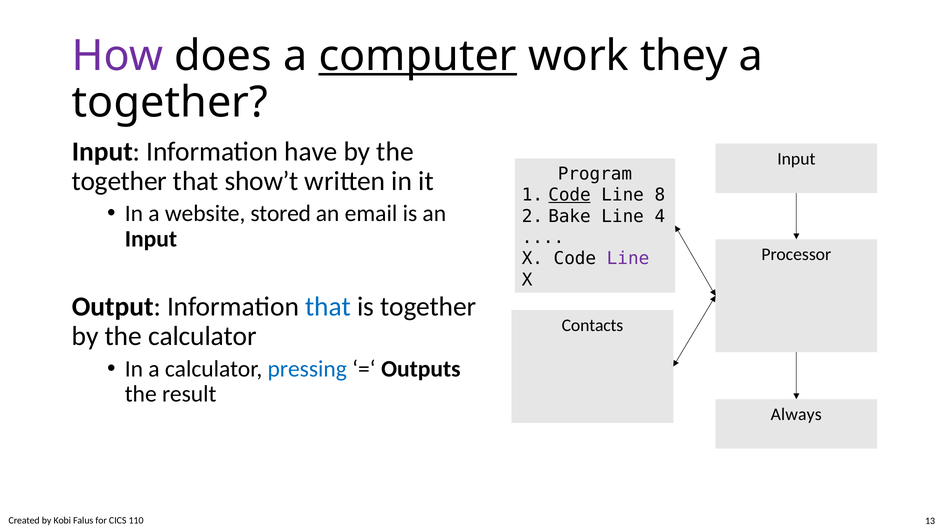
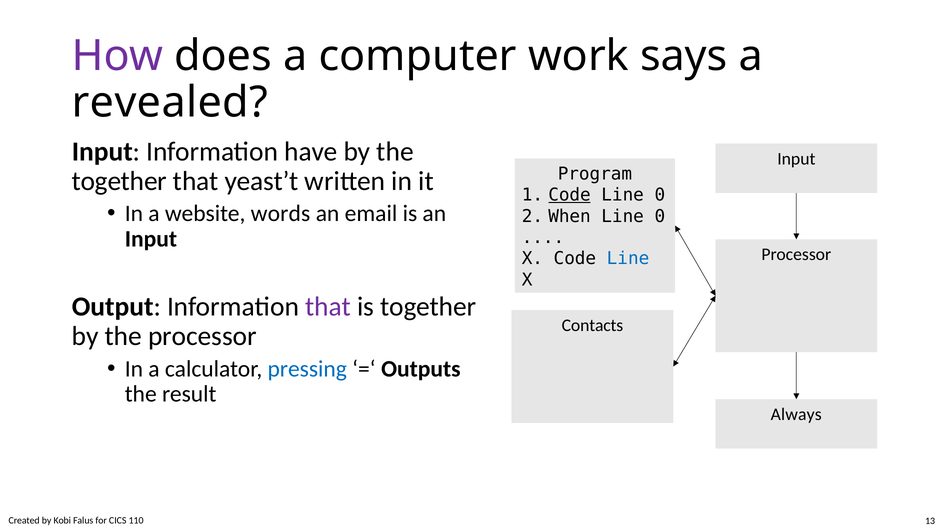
computer underline: present -> none (418, 56)
they: they -> says (684, 56)
together: together -> revealed (170, 102)
show’t: show’t -> yeast’t (262, 181)
8: 8 -> 0 (660, 195)
stored: stored -> words (281, 214)
Bake: Bake -> When (570, 216)
4: 4 -> 0 (660, 216)
Line colour: purple -> blue (628, 259)
that colour: blue -> purple (328, 307)
the calculator: calculator -> processor (202, 336)
